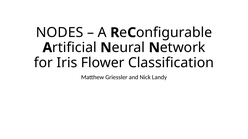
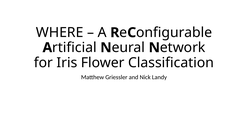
NODES: NODES -> WHERE (60, 33)
